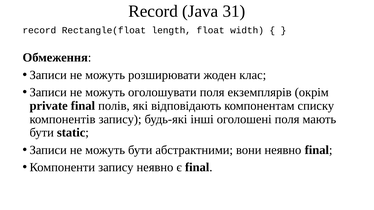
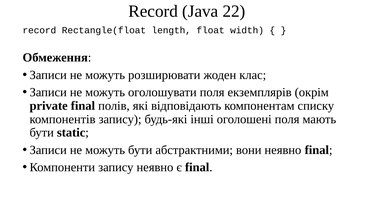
31: 31 -> 22 (234, 11)
